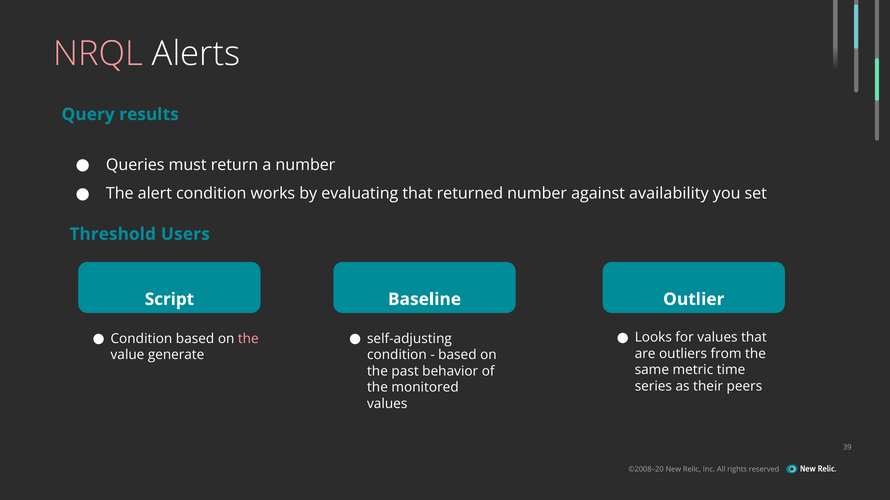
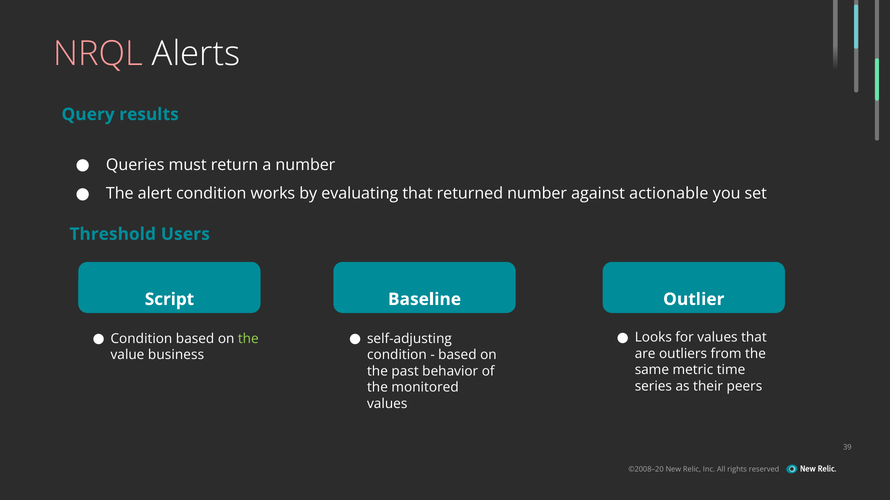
availability: availability -> actionable (669, 194)
the colour: pink -> light green (248, 339)
generate: generate -> business (176, 355)
